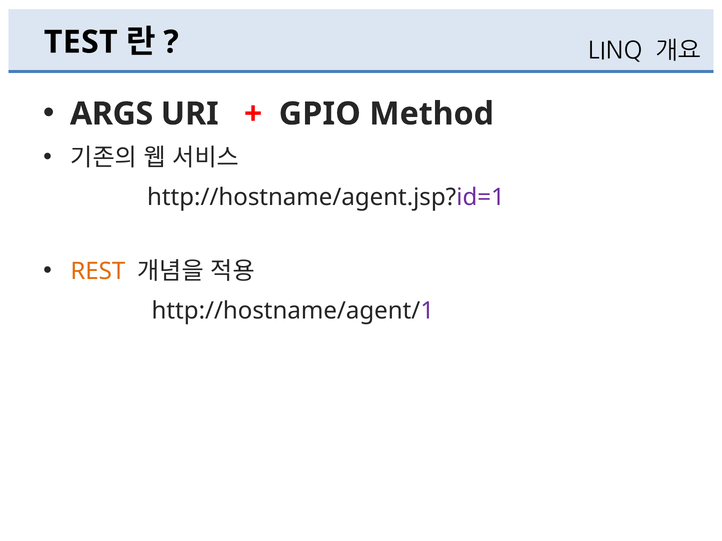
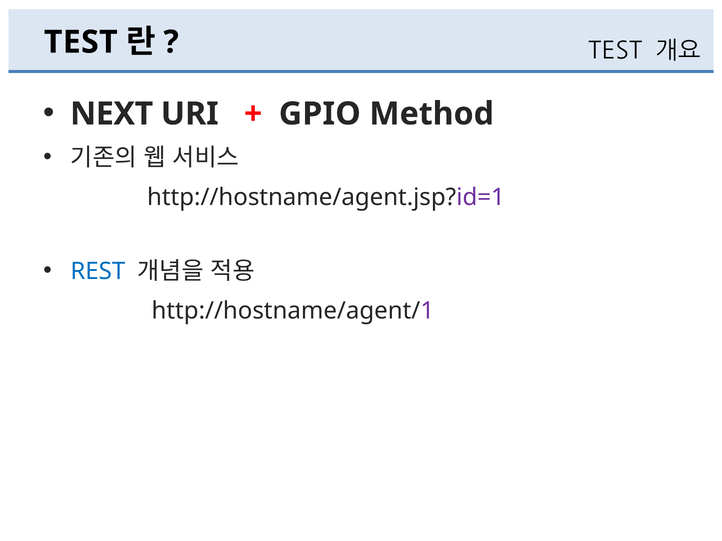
LINQ: LINQ -> TEST (615, 51)
ARGS: ARGS -> NEXT (112, 114)
REST colour: orange -> blue (98, 271)
